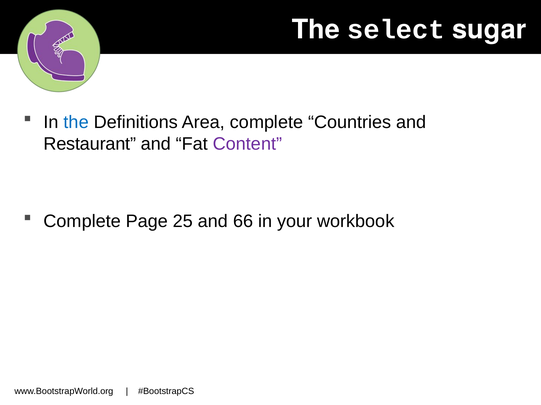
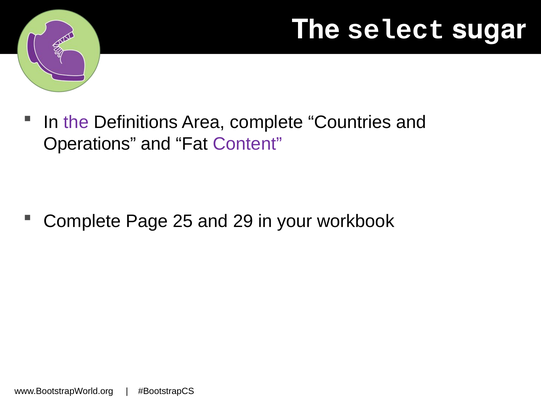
the colour: blue -> purple (76, 122)
Restaurant: Restaurant -> Operations (90, 144)
66: 66 -> 29 (243, 222)
